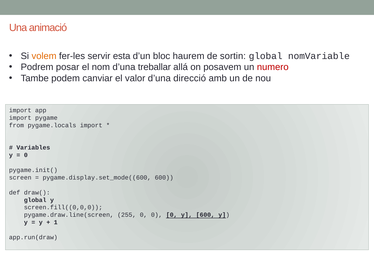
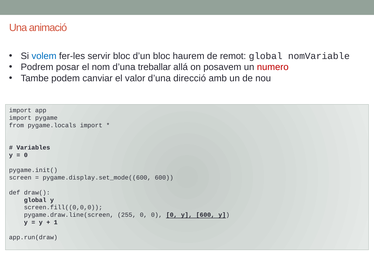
volem colour: orange -> blue (44, 56)
servir esta: esta -> bloc (122, 56)
sortin: sortin -> remot (233, 56)
